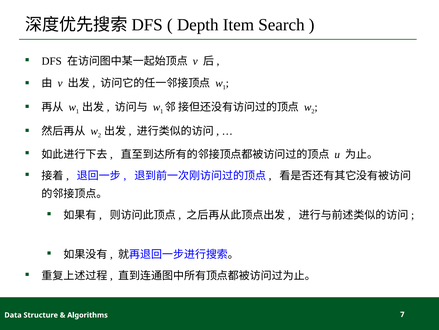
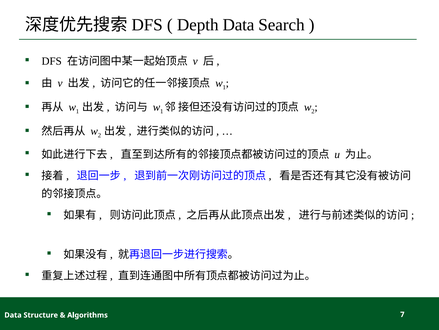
Depth Item: Item -> Data (238, 25)
